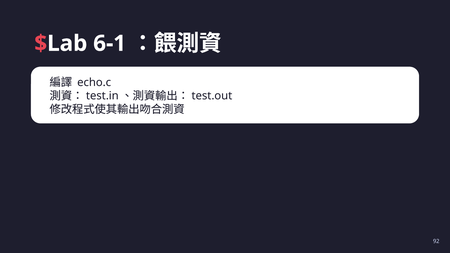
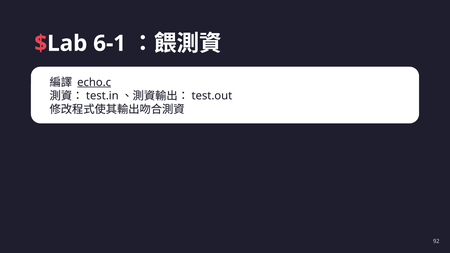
echo.c underline: none -> present (94, 82)
